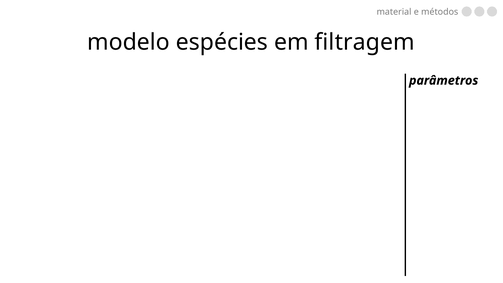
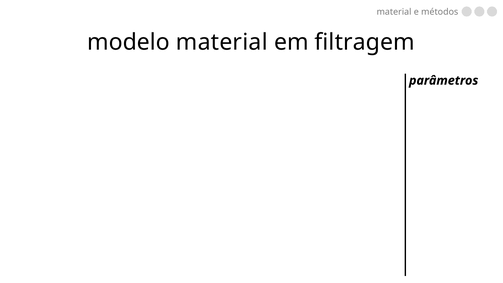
modelo espécies: espécies -> material (222, 42)
